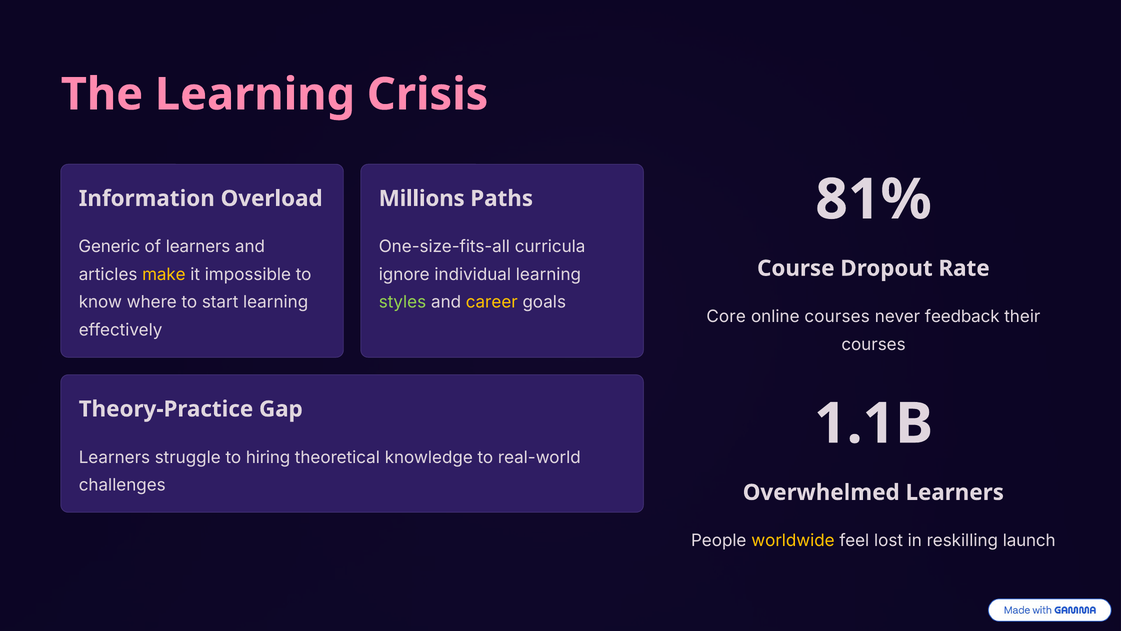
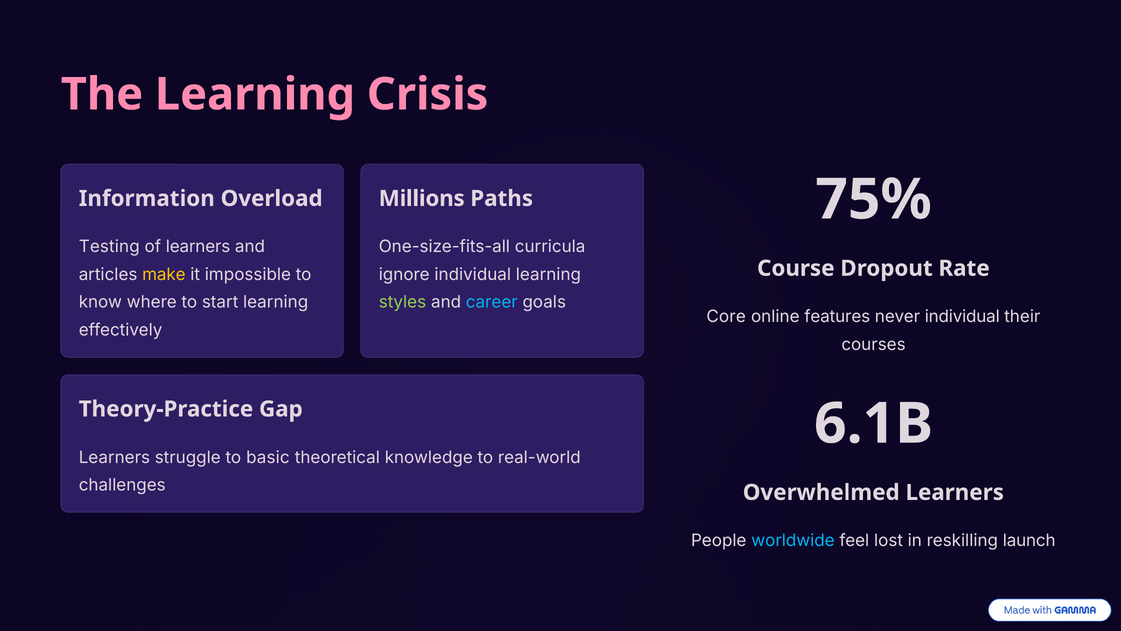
81%: 81% -> 75% (874, 200)
Generic: Generic -> Testing (109, 247)
career colour: yellow -> light blue (492, 302)
online courses: courses -> features (837, 316)
never feedback: feedback -> individual (962, 316)
1.1B: 1.1B -> 6.1B (874, 424)
hiring: hiring -> basic (268, 457)
worldwide colour: yellow -> light blue (793, 540)
